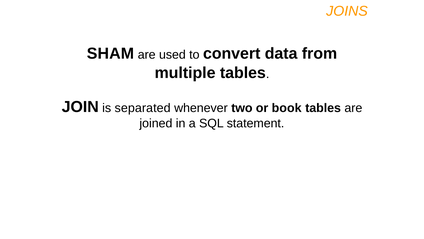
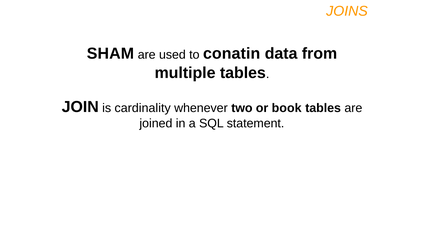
convert: convert -> conatin (232, 54)
separated: separated -> cardinality (143, 108)
